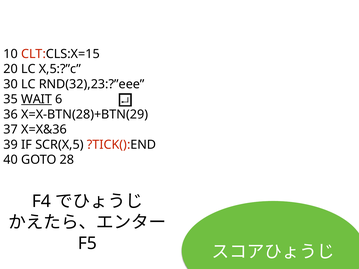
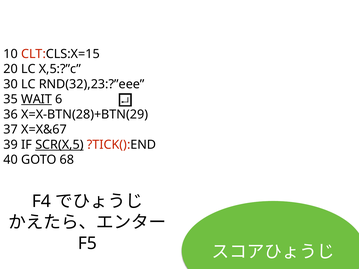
X=X&36: X=X&36 -> X=X&67 (44, 130)
SCR(X,5 underline: none -> present (59, 145)
28: 28 -> 68 (67, 160)
